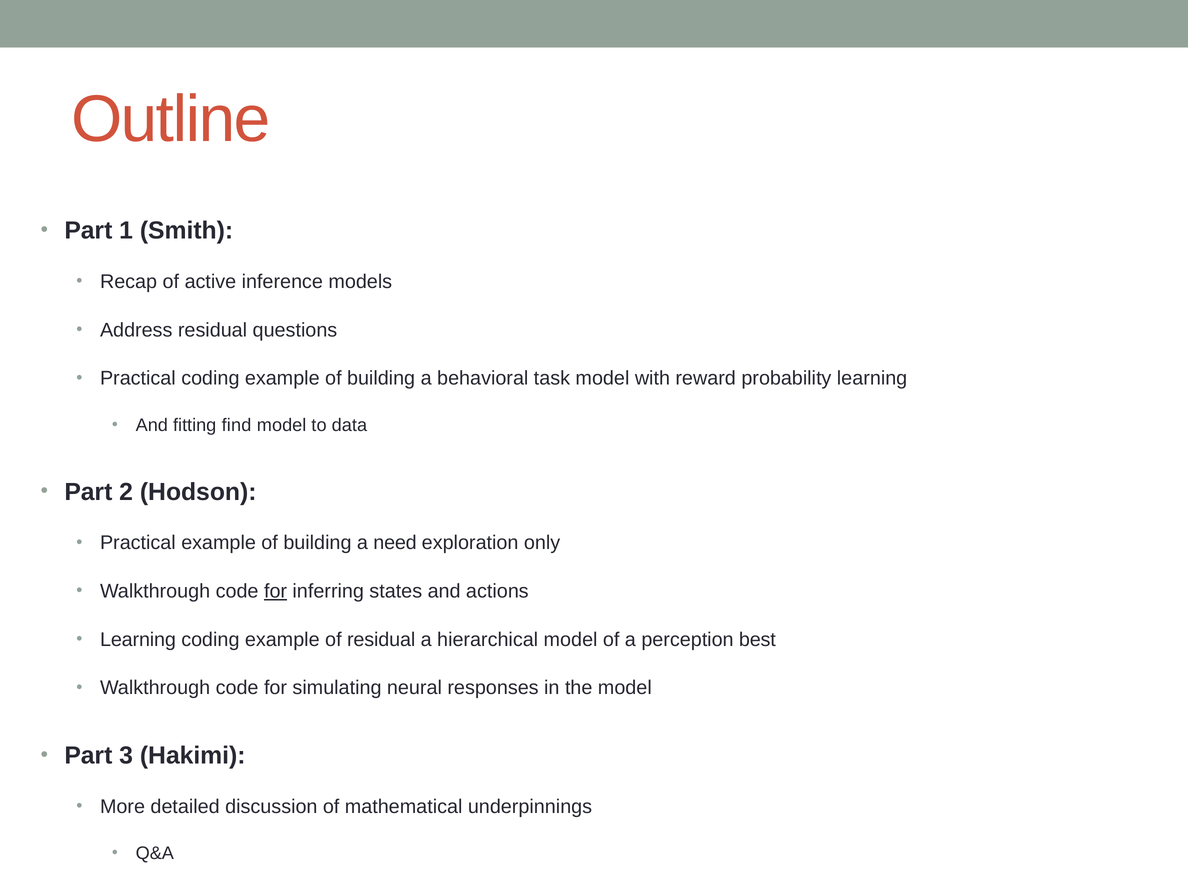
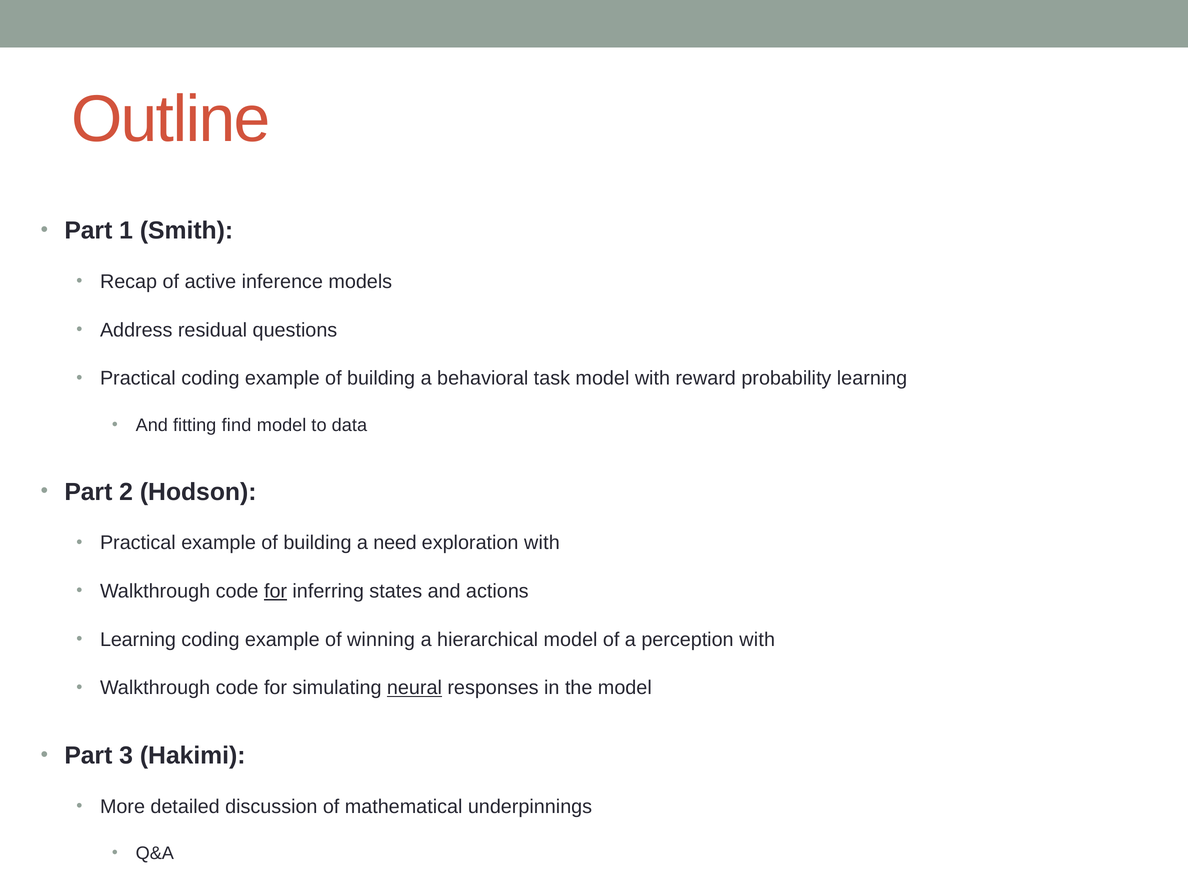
exploration only: only -> with (542, 543)
of residual: residual -> winning (381, 640)
perception best: best -> with (757, 640)
neural underline: none -> present (414, 688)
